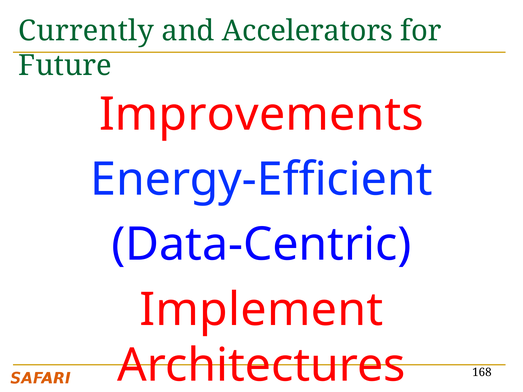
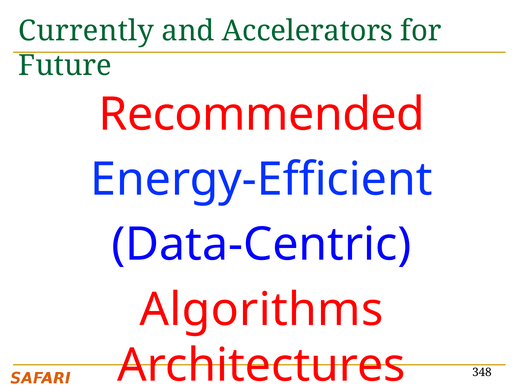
Improvements: Improvements -> Recommended (262, 115)
Implement: Implement -> Algorithms (261, 310)
168: 168 -> 348 (482, 373)
